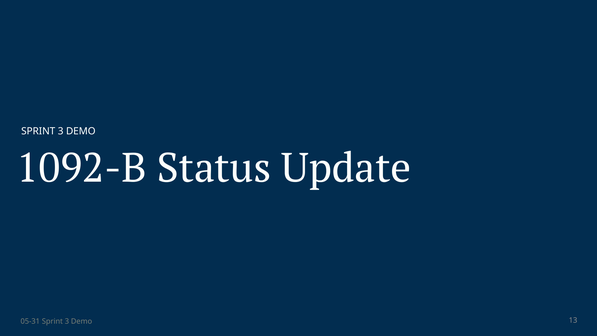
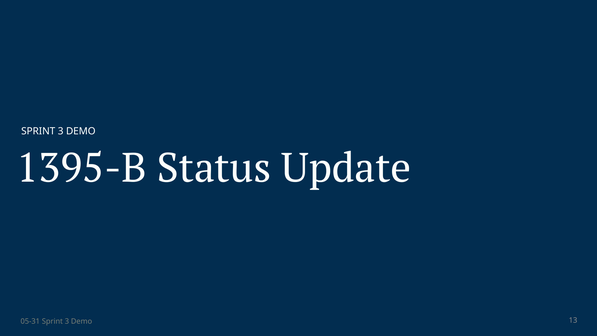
1092-B: 1092-B -> 1395-B (82, 168)
